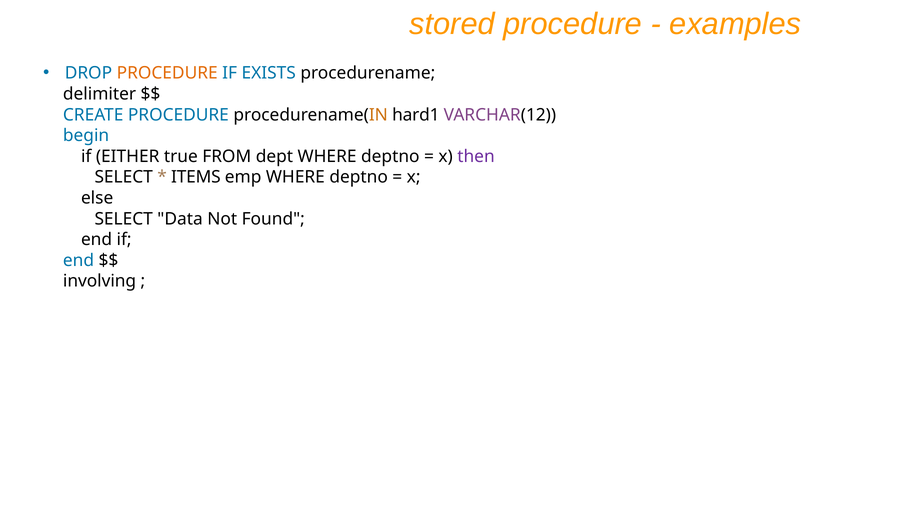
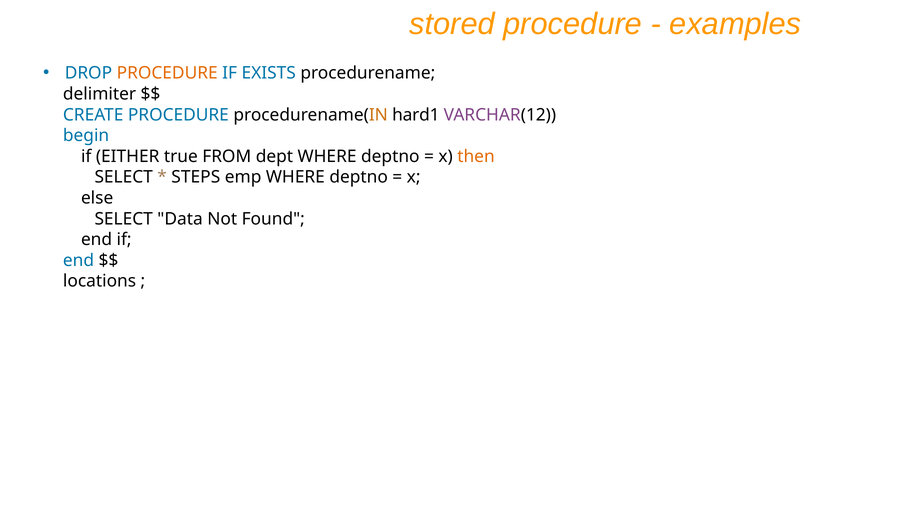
then colour: purple -> orange (476, 156)
ITEMS: ITEMS -> STEPS (196, 177)
involving: involving -> locations (100, 281)
